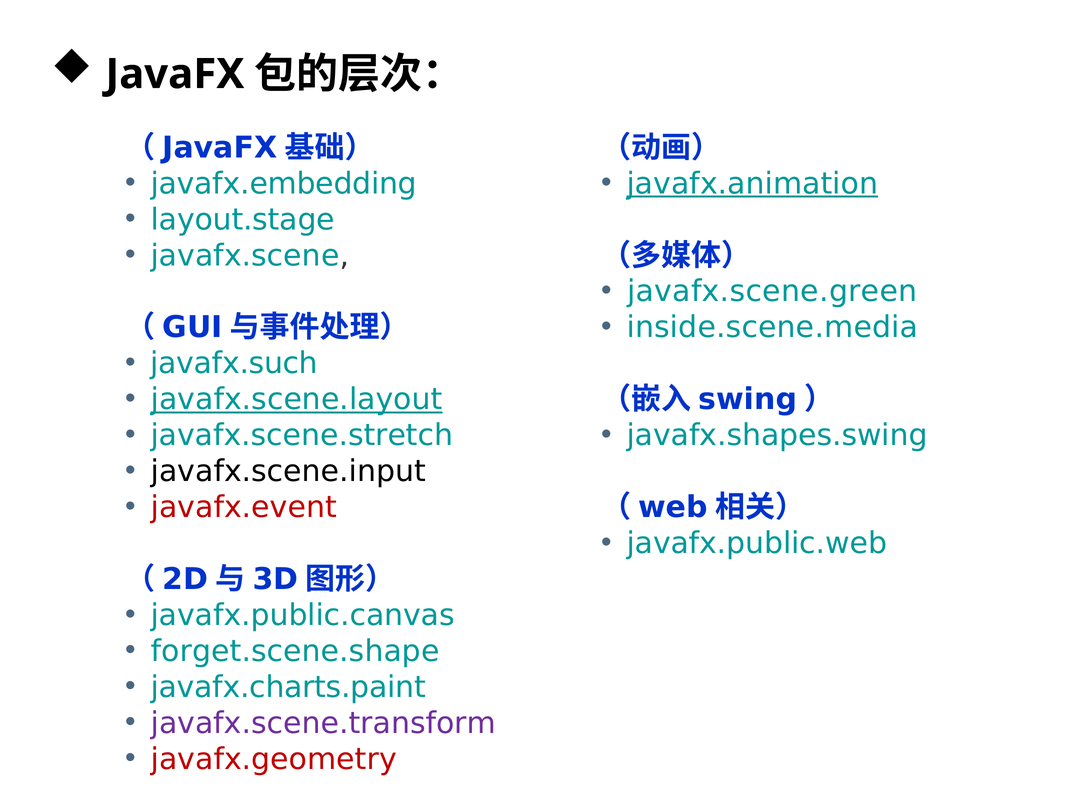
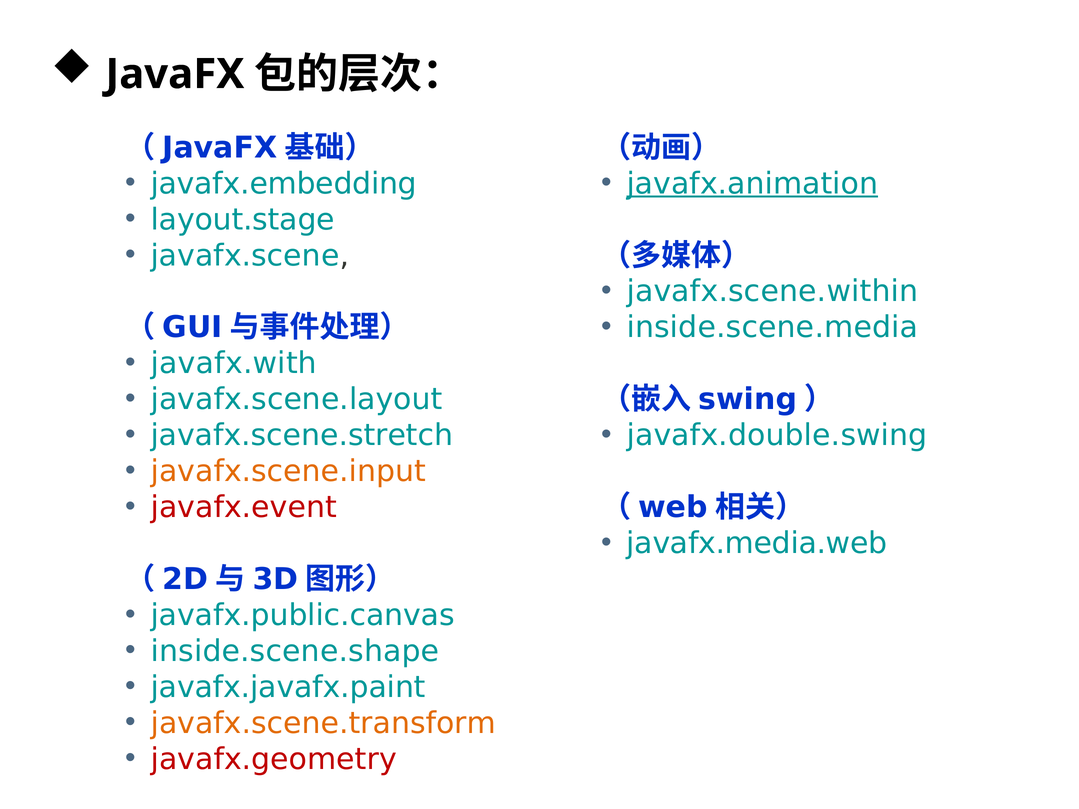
javafx.scene.green: javafx.scene.green -> javafx.scene.within (772, 292)
javafx.such: javafx.such -> javafx.with (234, 364)
javafx.scene.layout underline: present -> none (297, 400)
javafx.shapes.swing: javafx.shapes.swing -> javafx.double.swing (777, 436)
javafx.scene.input colour: black -> orange (288, 472)
javafx.public.web: javafx.public.web -> javafx.media.web (757, 544)
forget.scene.shape: forget.scene.shape -> inside.scene.shape (295, 651)
javafx.charts.paint: javafx.charts.paint -> javafx.javafx.paint (288, 687)
javafx.scene.transform colour: purple -> orange (323, 723)
